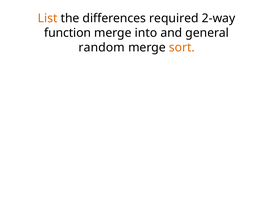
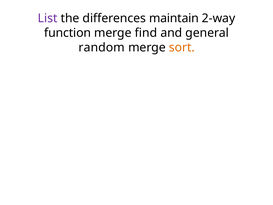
List colour: orange -> purple (48, 18)
required: required -> maintain (174, 18)
into: into -> find (146, 33)
